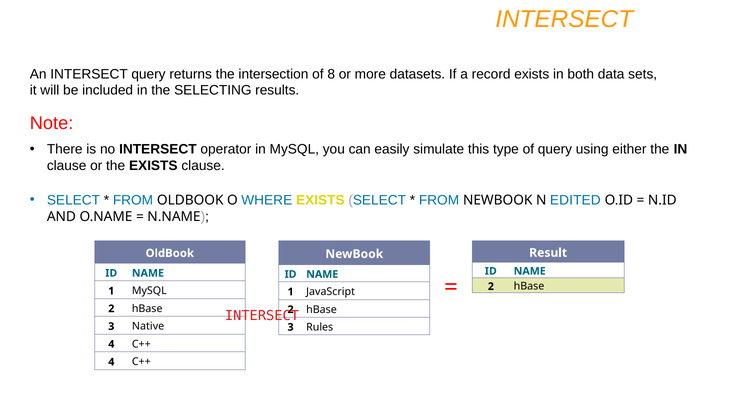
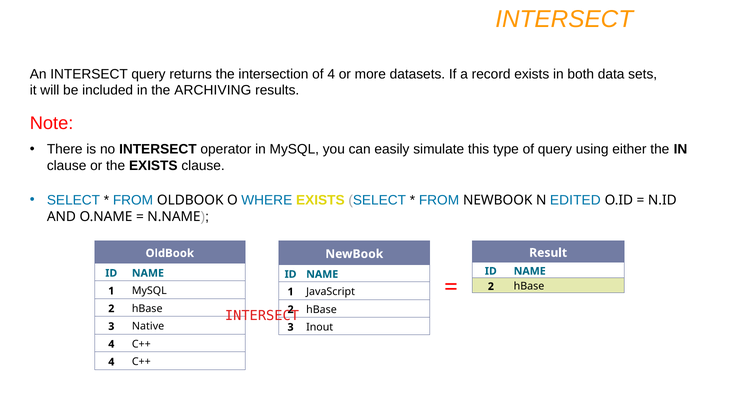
of 8: 8 -> 4 (331, 74)
SELECTING: SELECTING -> ARCHIVING (213, 90)
Rules: Rules -> Inout (320, 327)
